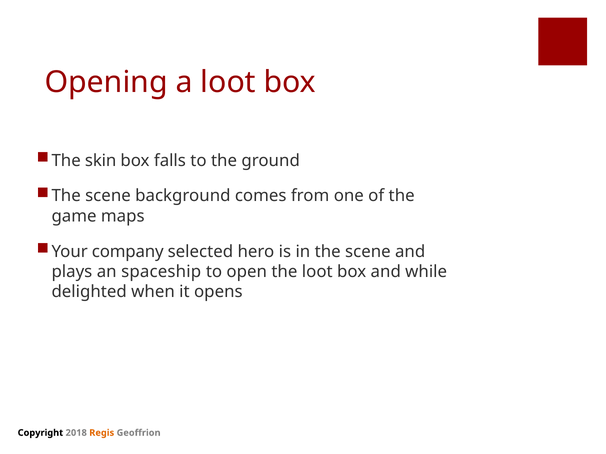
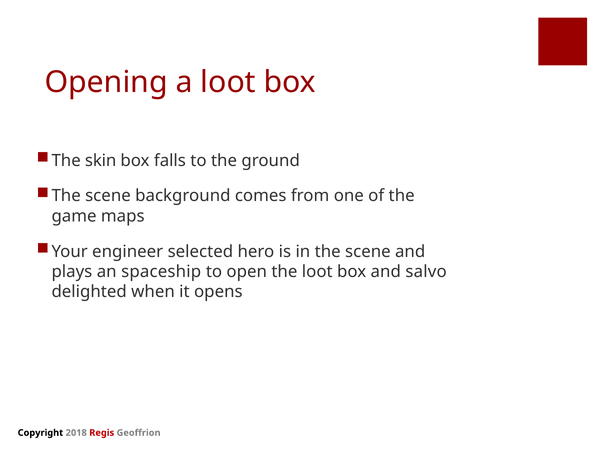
company: company -> engineer (128, 252)
while: while -> salvo (426, 272)
Regis colour: orange -> red (102, 433)
